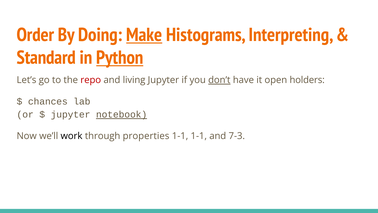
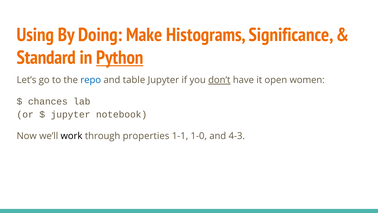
Order: Order -> Using (35, 35)
Make underline: present -> none (144, 35)
Interpreting: Interpreting -> Significance (291, 35)
repo colour: red -> blue (91, 80)
living: living -> table (134, 80)
holders: holders -> women (307, 80)
notebook underline: present -> none (122, 114)
1-1 1-1: 1-1 -> 1-0 (199, 136)
7-3: 7-3 -> 4-3 (237, 136)
